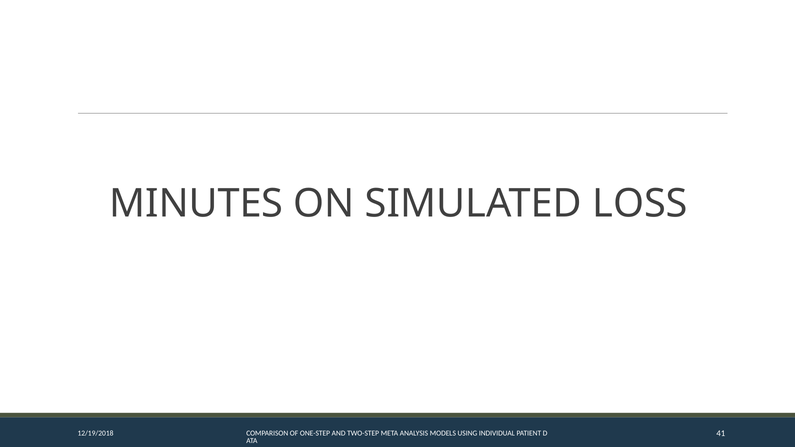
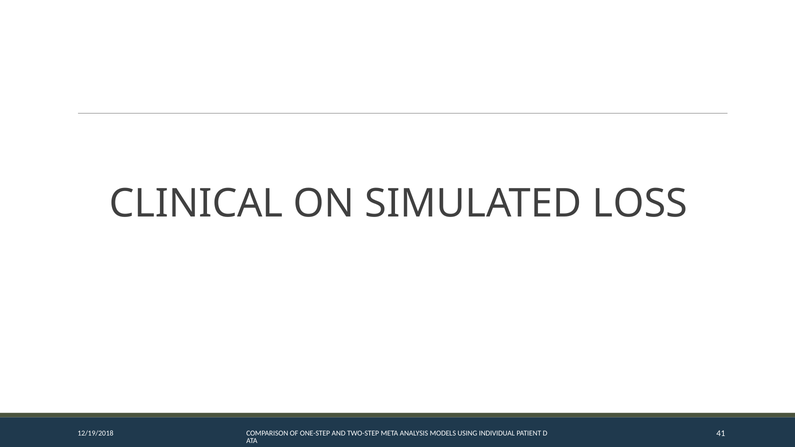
MINUTES: MINUTES -> CLINICAL (196, 204)
